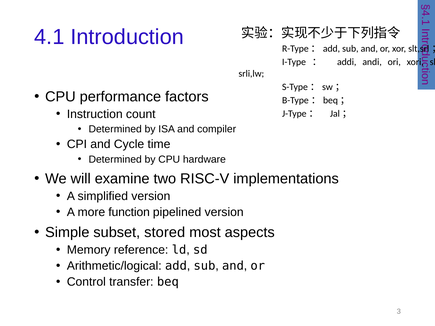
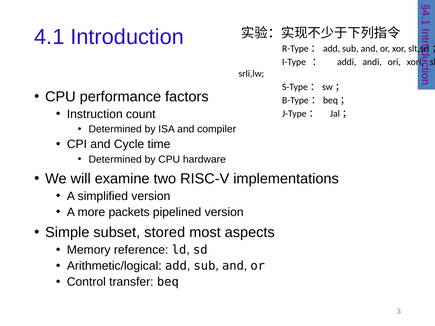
function: function -> packets (129, 212)
